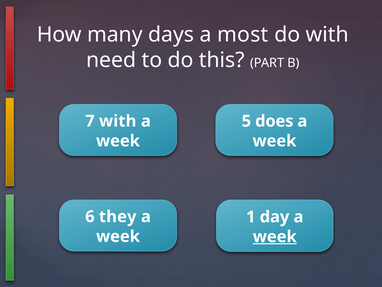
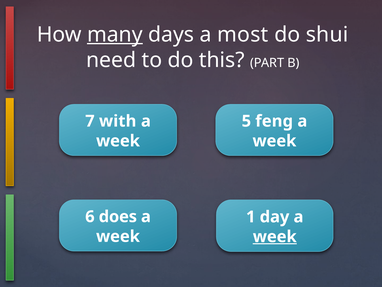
many underline: none -> present (115, 35)
do with: with -> shui (327, 35)
does: does -> feng (274, 121)
they: they -> does (118, 216)
